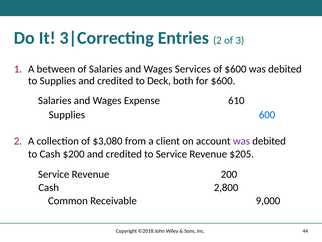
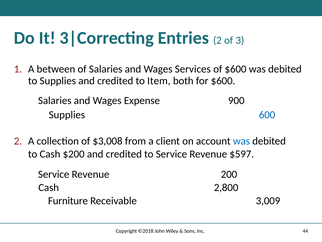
Deck: Deck -> Item (159, 81)
610: 610 -> 900 (236, 100)
$3,080: $3,080 -> $3,008 (108, 141)
was colour: purple -> blue (241, 141)
$205: $205 -> $597 (242, 154)
Common: Common -> Furniture (68, 201)
9,000: 9,000 -> 3,009 (268, 201)
